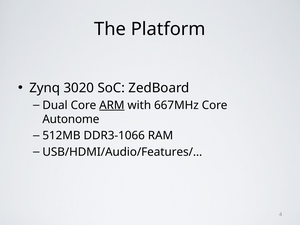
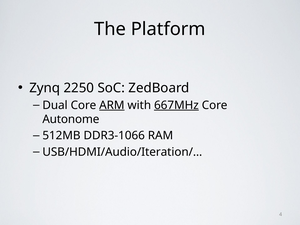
3020: 3020 -> 2250 (79, 88)
667MHz underline: none -> present (176, 105)
USB/HDMI/Audio/Features/…: USB/HDMI/Audio/Features/… -> USB/HDMI/Audio/Iteration/… (122, 152)
